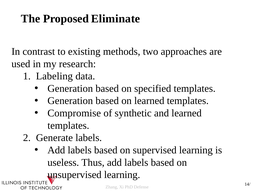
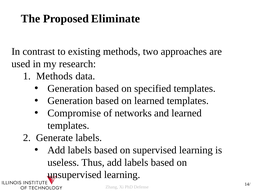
Labeling: Labeling -> Methods (54, 76)
synthetic: synthetic -> networks (133, 113)
